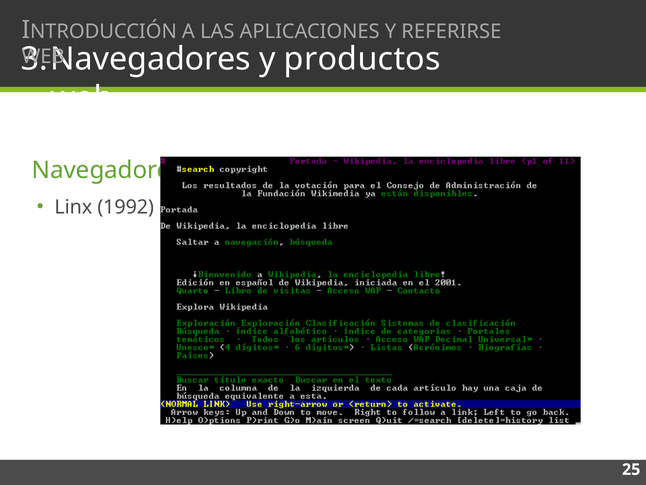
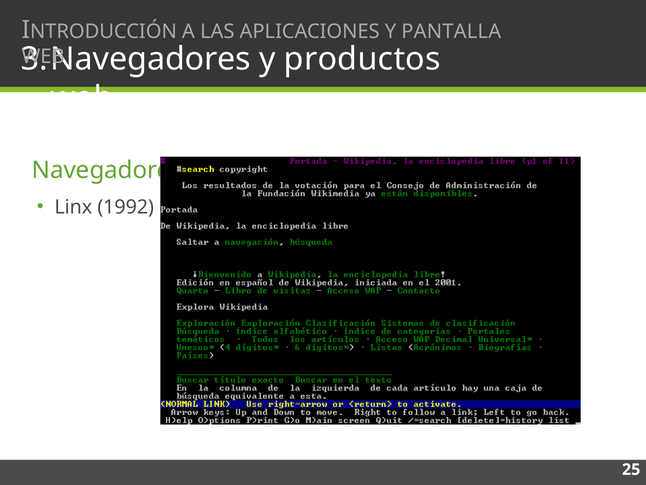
REFERIRSE: REFERIRSE -> PANTALLA (451, 31)
